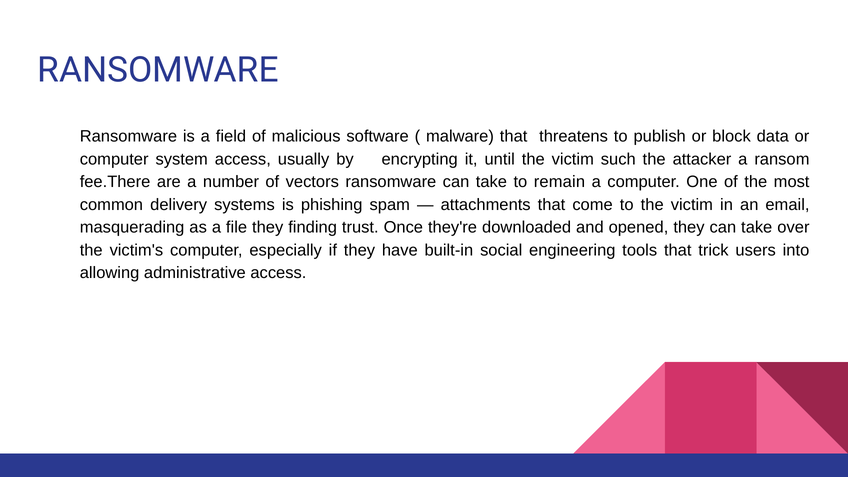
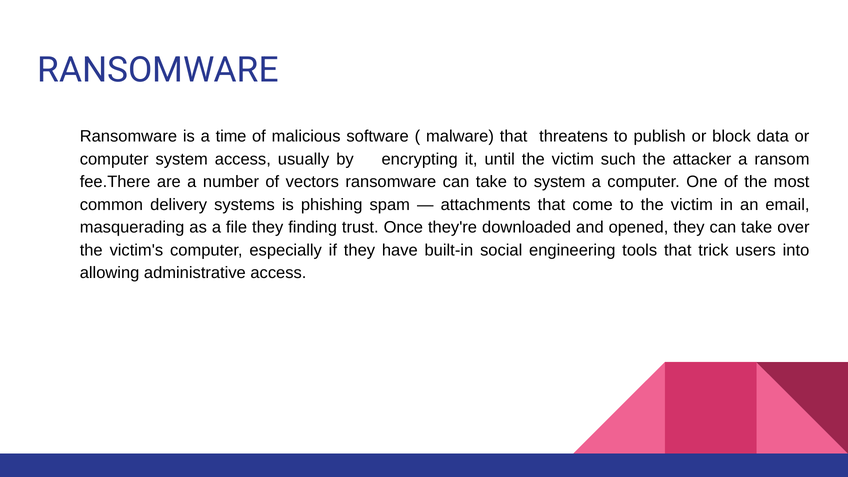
field: field -> time (231, 137)
to remain: remain -> system (560, 182)
